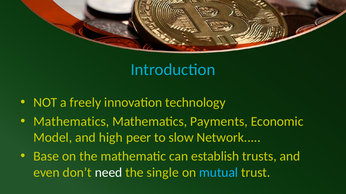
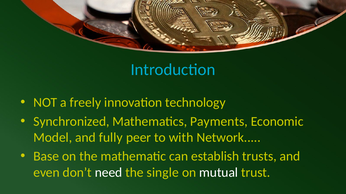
Mathematics: Mathematics -> Synchronized (71, 122)
high: high -> fully (111, 138)
slow: slow -> with (181, 138)
mutual colour: light blue -> white (219, 173)
